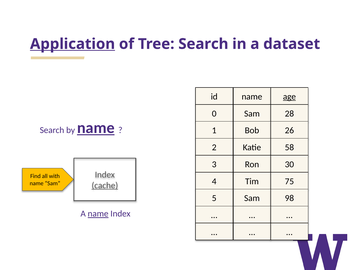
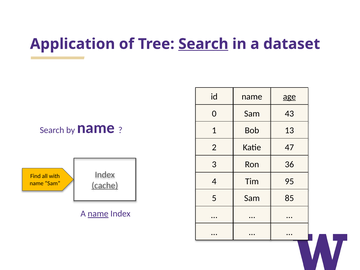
Application underline: present -> none (73, 44)
Search underline: none -> present (203, 44)
28: 28 -> 43 (289, 114)
name underline: present -> none (96, 128)
26: 26 -> 13 (289, 130)
58: 58 -> 47 (289, 147)
30: 30 -> 36 (289, 164)
75: 75 -> 95 (289, 181)
98: 98 -> 85 (289, 198)
